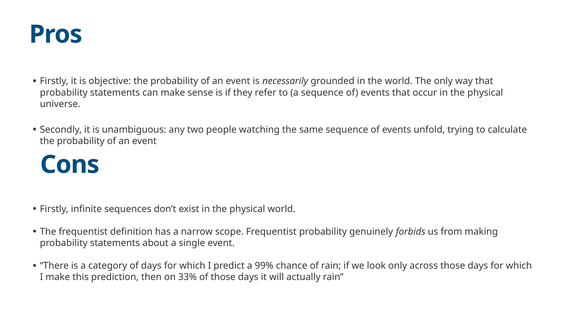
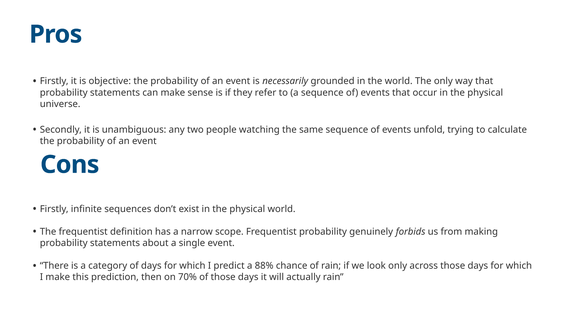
99%: 99% -> 88% (264, 266)
33%: 33% -> 70% (187, 277)
